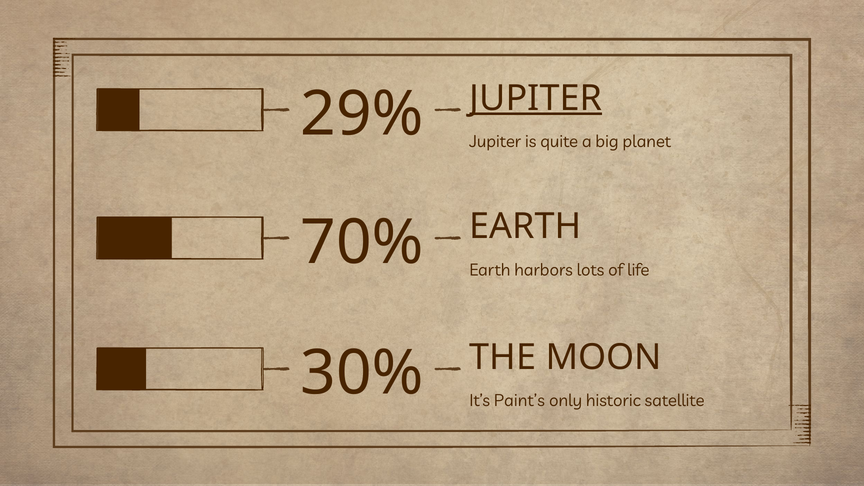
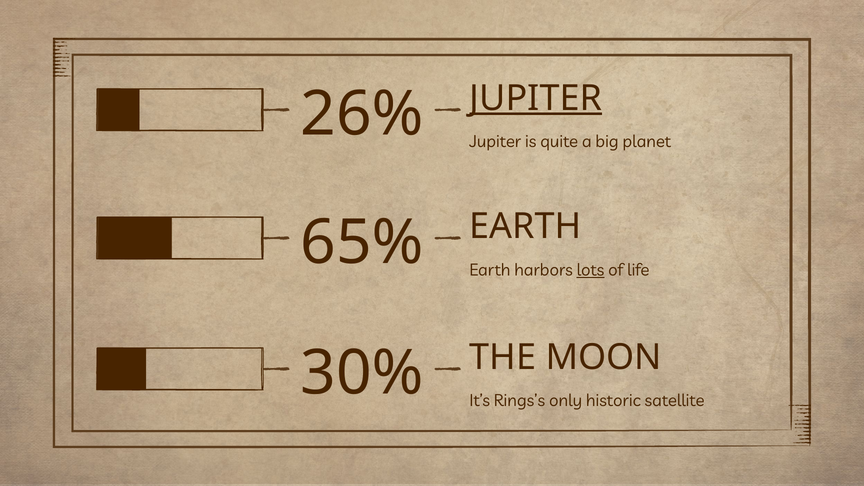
29%: 29% -> 26% (362, 114)
70%: 70% -> 65% (362, 242)
lots underline: none -> present (590, 270)
Paint’s: Paint’s -> Rings’s (519, 401)
